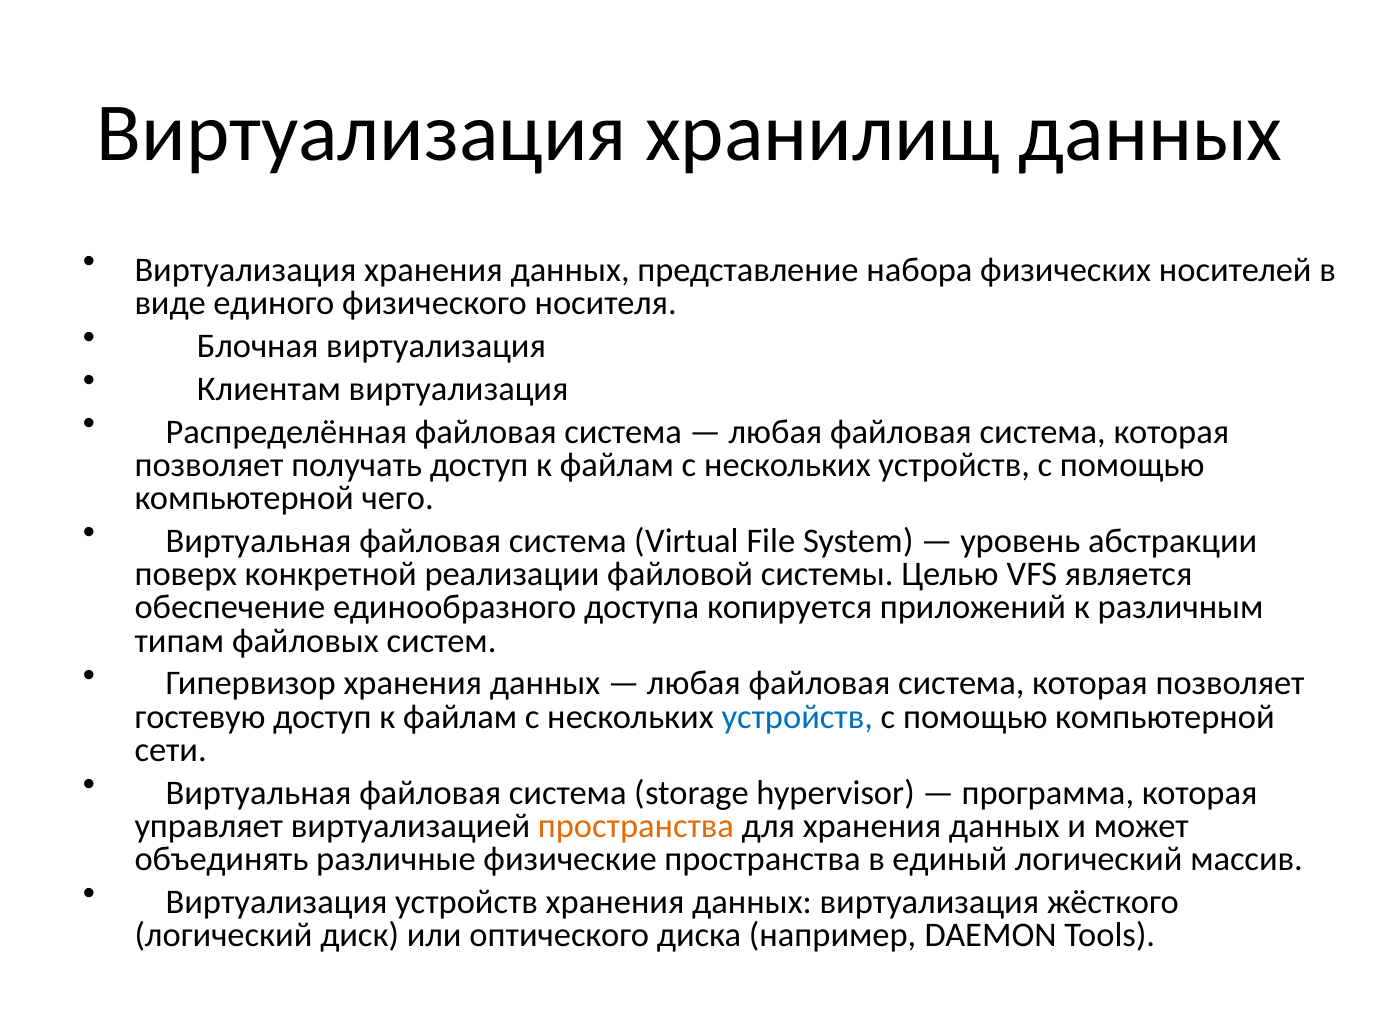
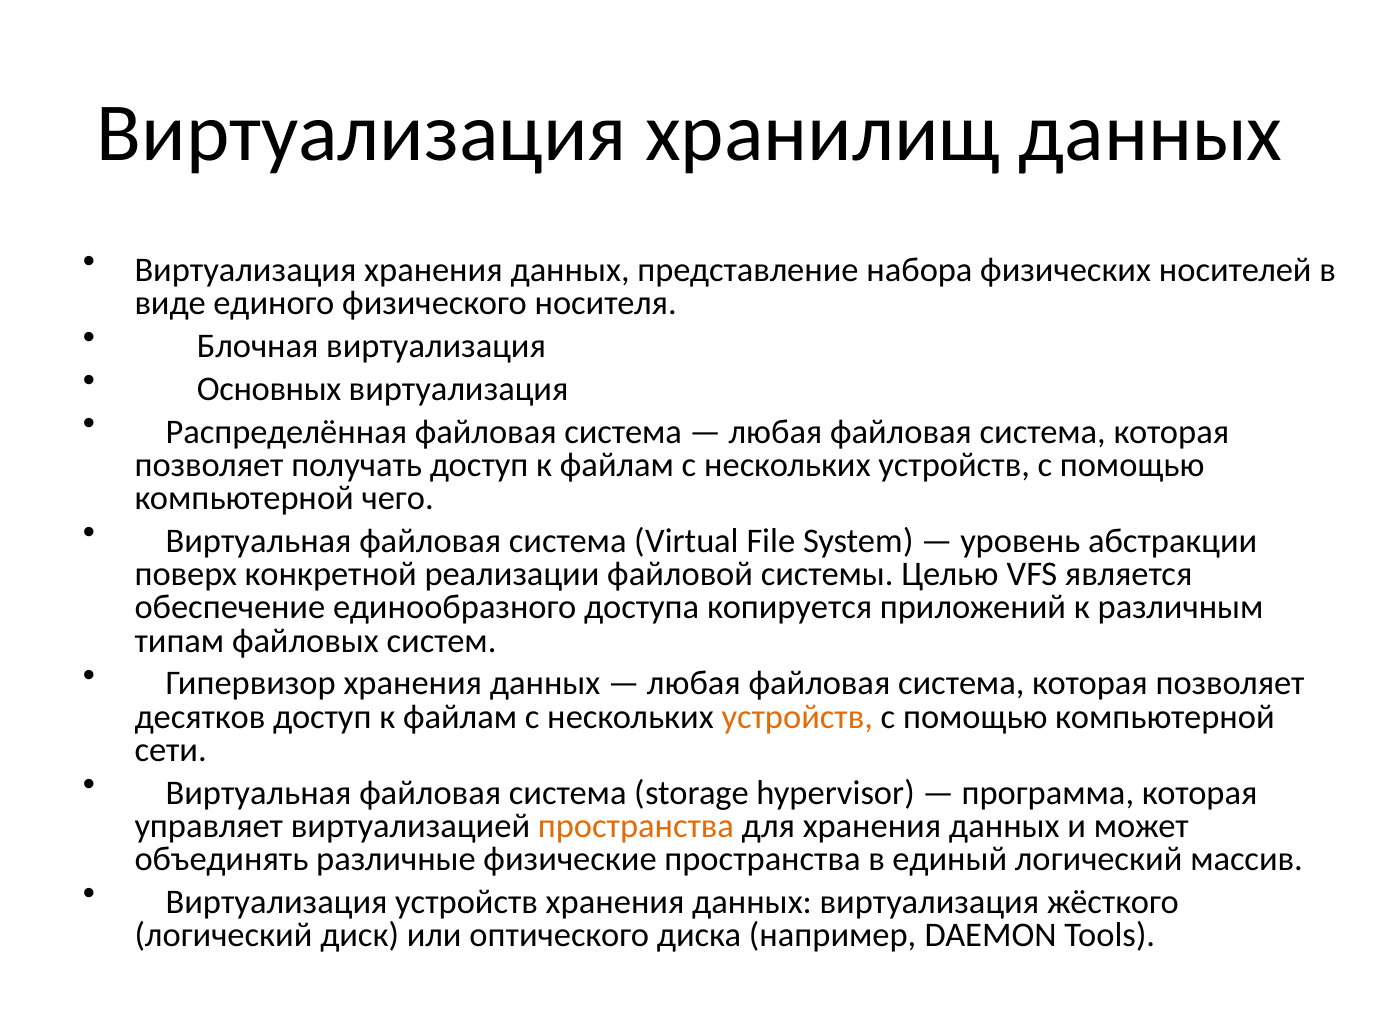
Клиентам: Клиентам -> Основных (269, 389)
гостевую: гостевую -> десятков (200, 717)
устройств colour: blue -> orange (797, 717)
